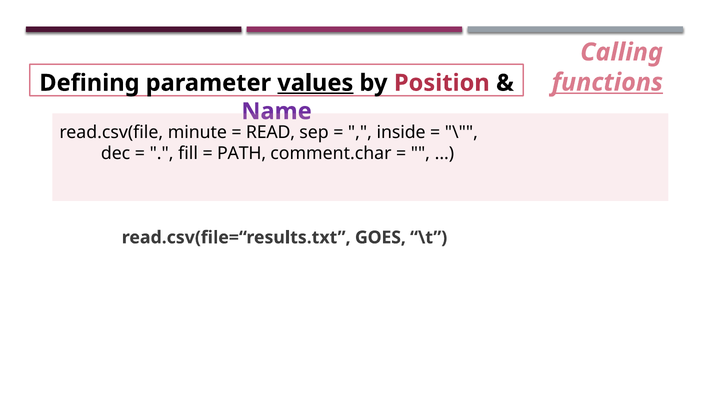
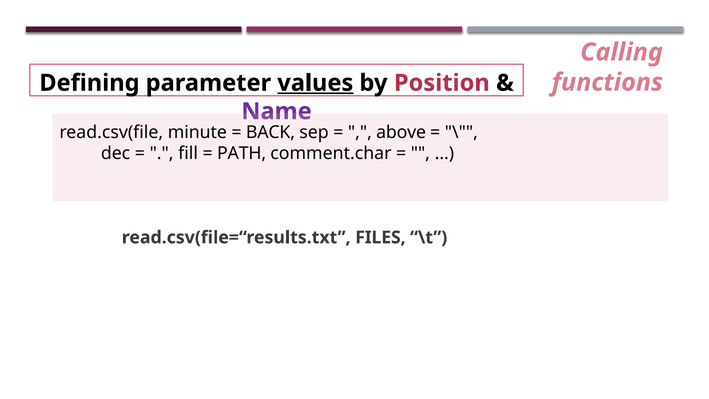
functions underline: present -> none (607, 82)
READ: READ -> BACK (271, 132)
inside: inside -> above (401, 132)
GOES: GOES -> FILES (380, 237)
